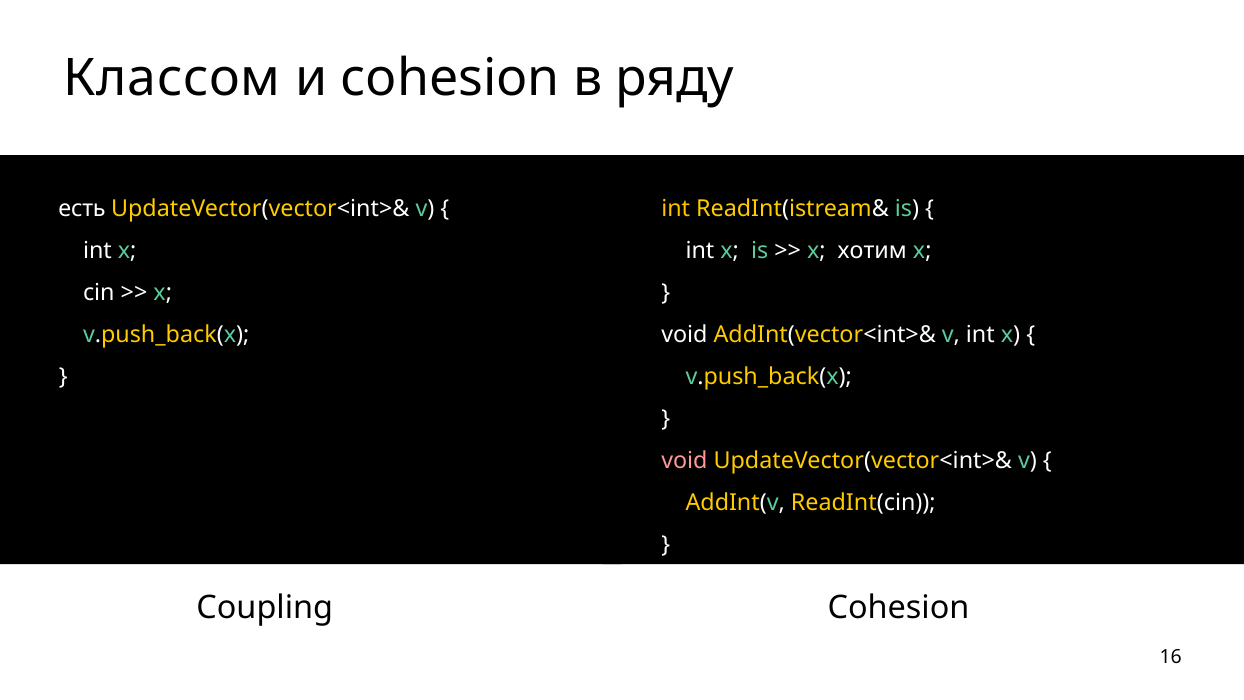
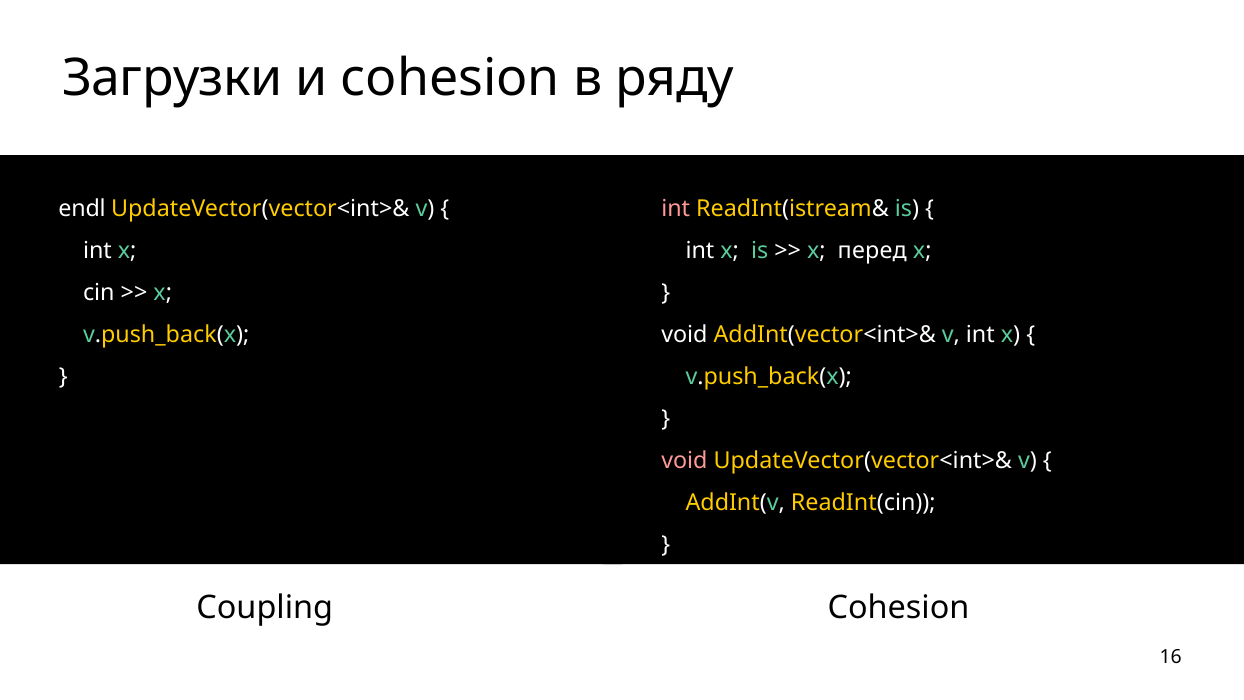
Классом: Классом -> Загрузки (173, 79)
есть: есть -> endl (82, 209)
int colour: yellow -> pink (676, 209)
хотим: хотим -> перед (872, 251)
